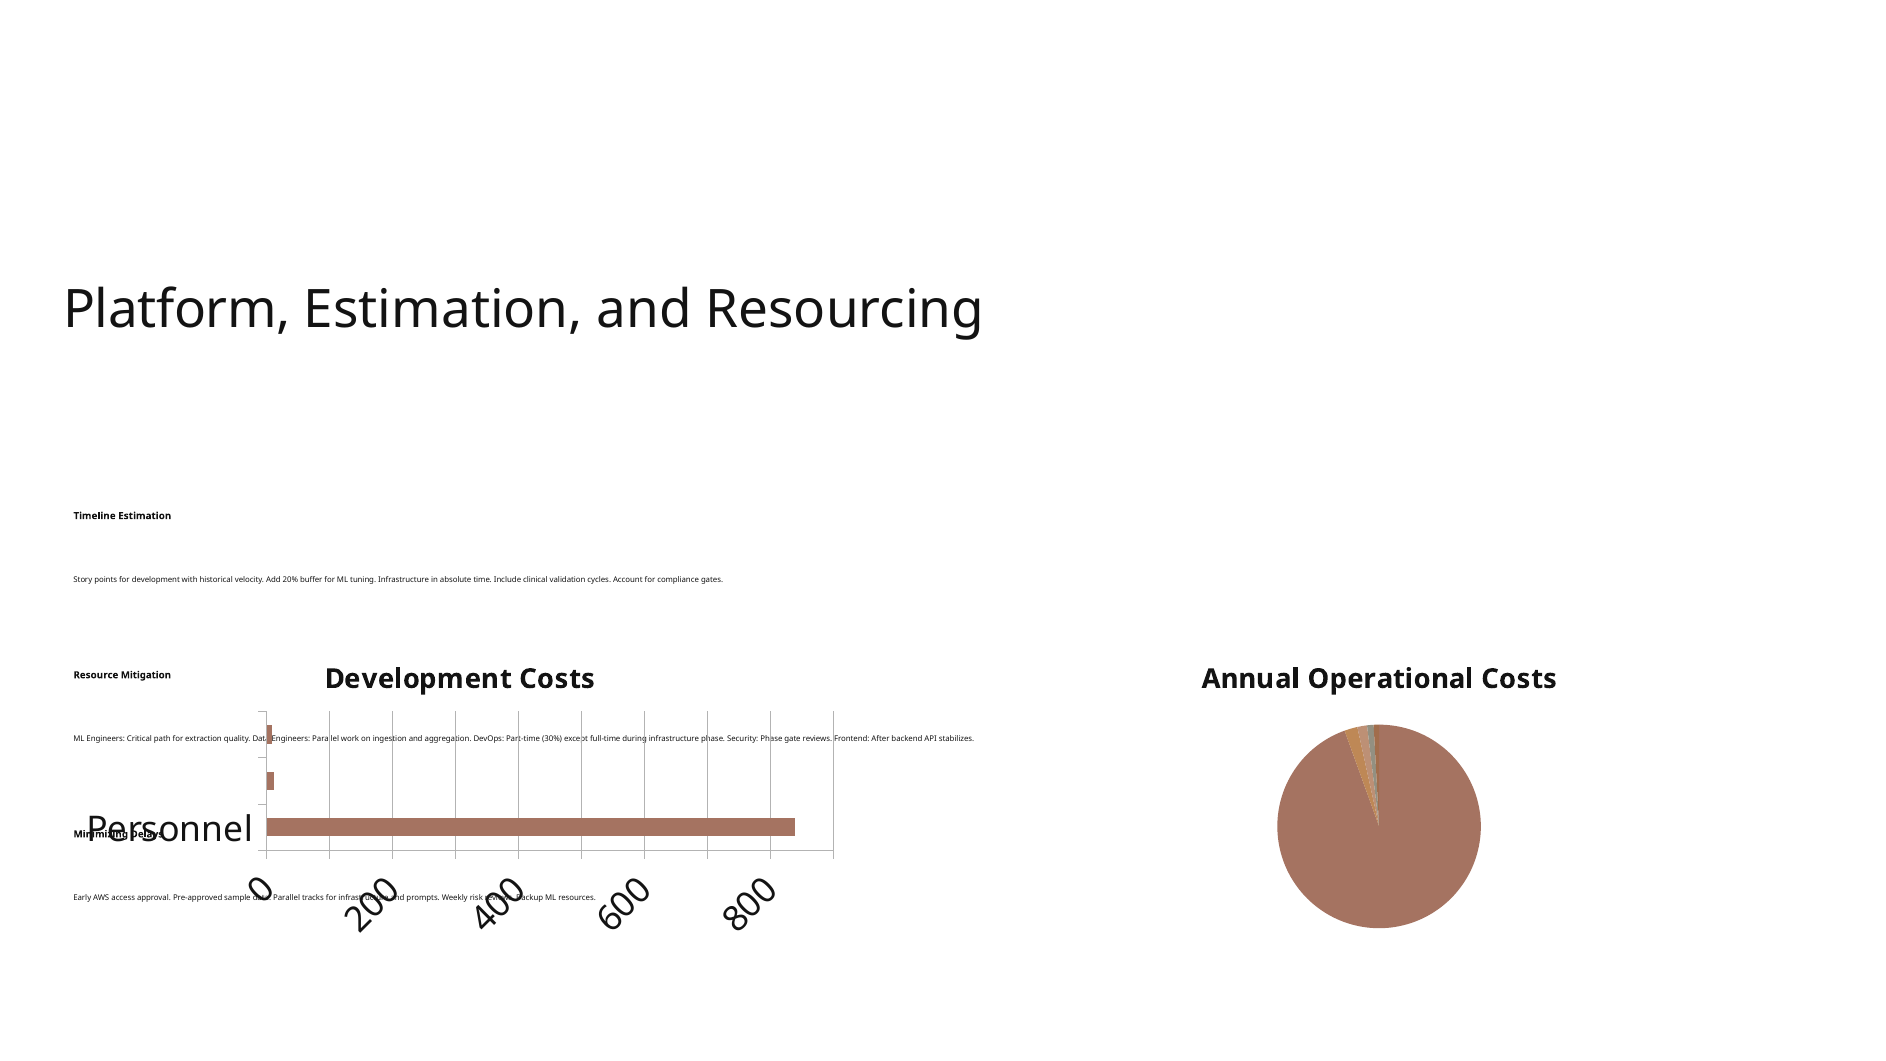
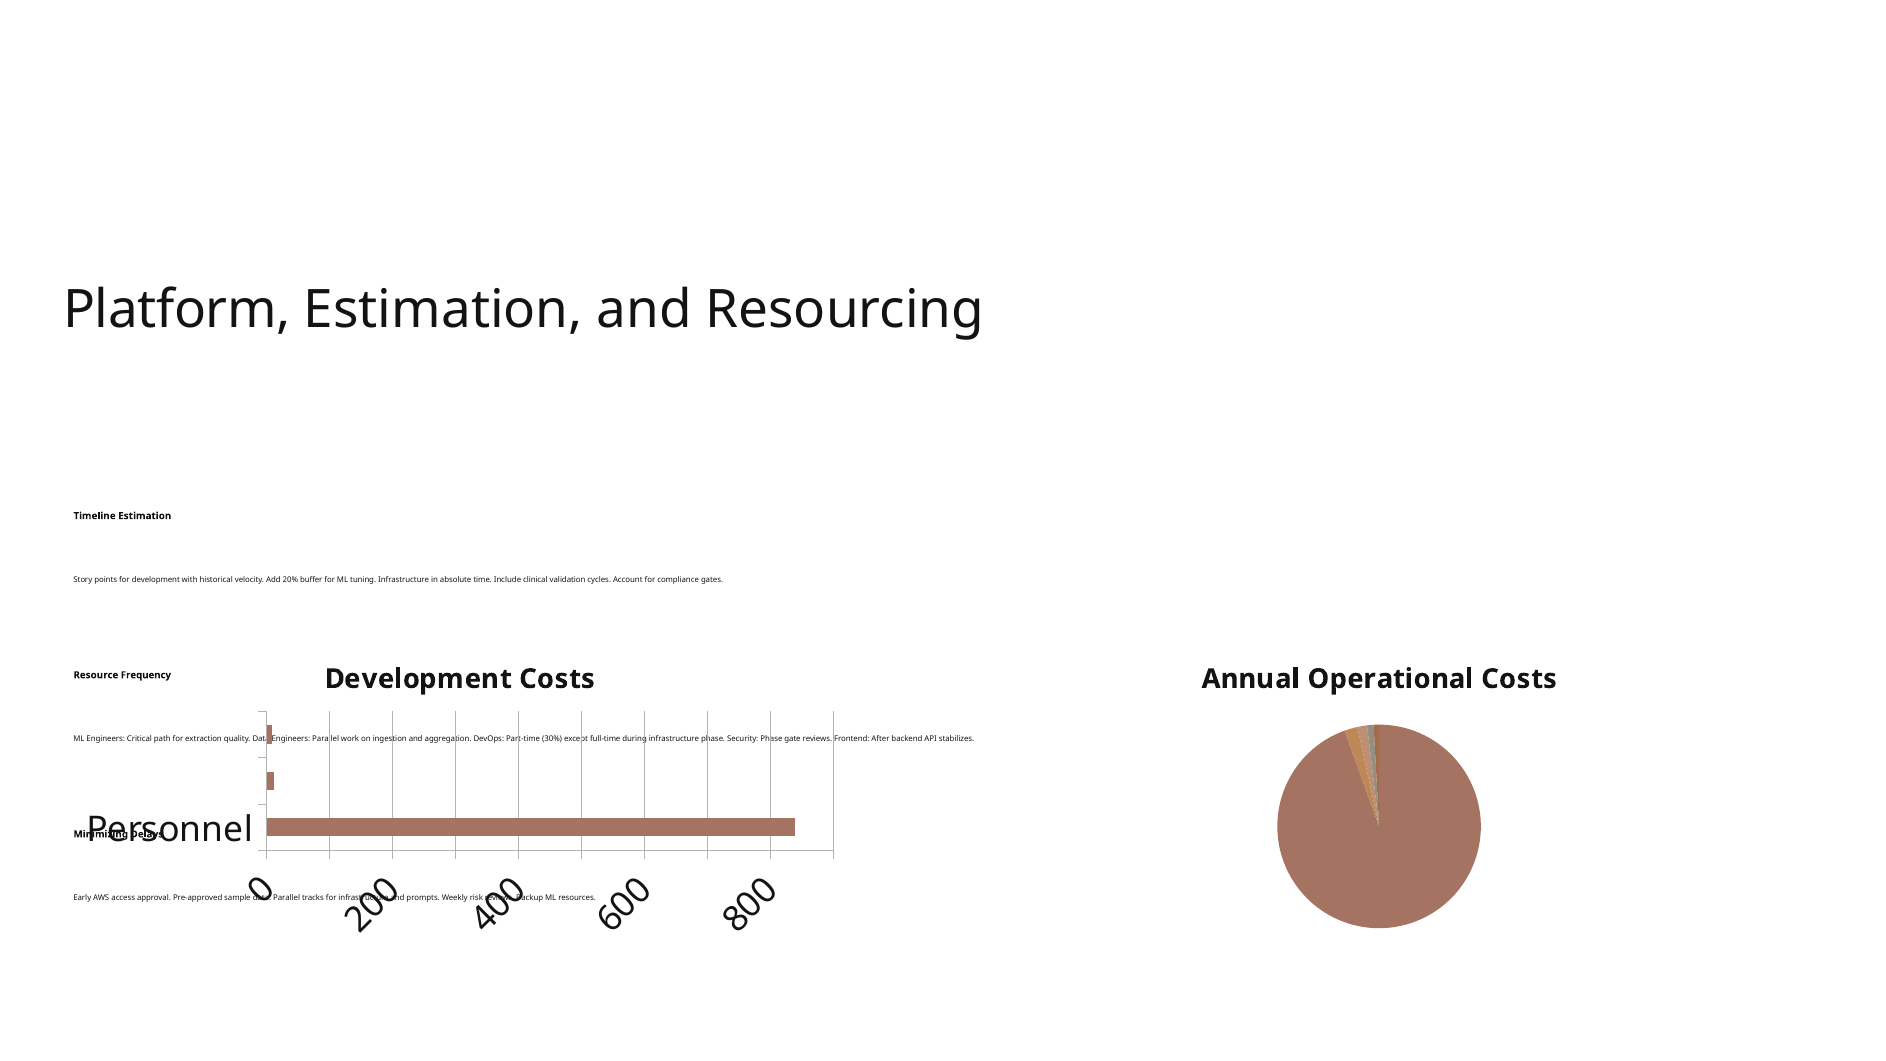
Mitigation: Mitigation -> Frequency (146, 675)
